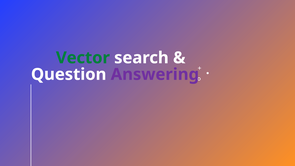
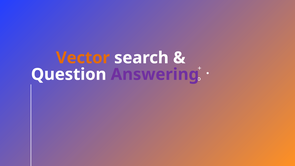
Vector colour: green -> orange (83, 58)
